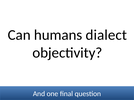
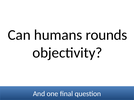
dialect: dialect -> rounds (106, 35)
